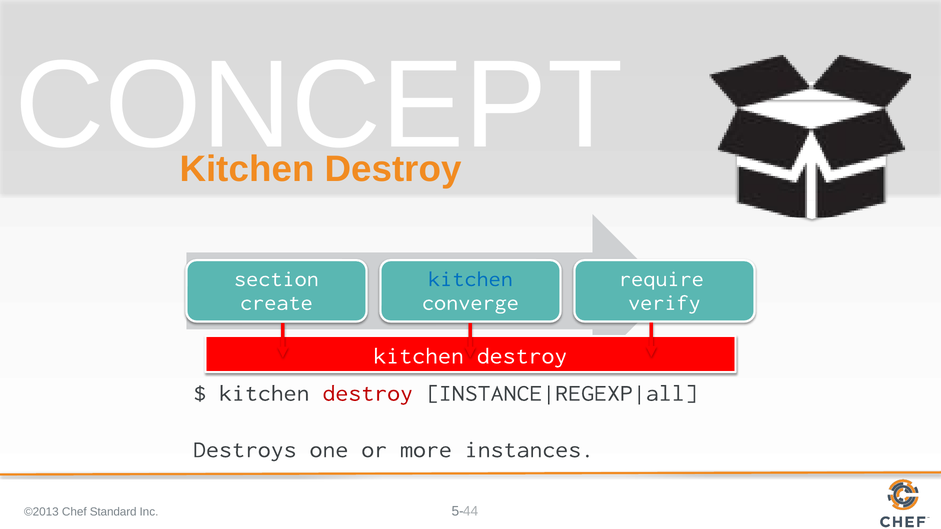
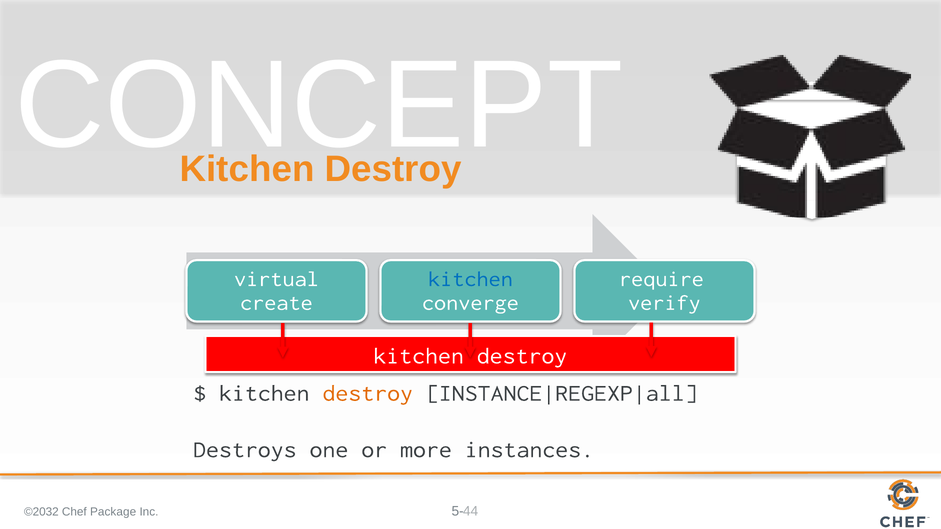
section: section -> virtual (276, 279)
destroy colour: red -> orange (368, 393)
©2013: ©2013 -> ©2032 (41, 512)
Standard: Standard -> Package (113, 512)
